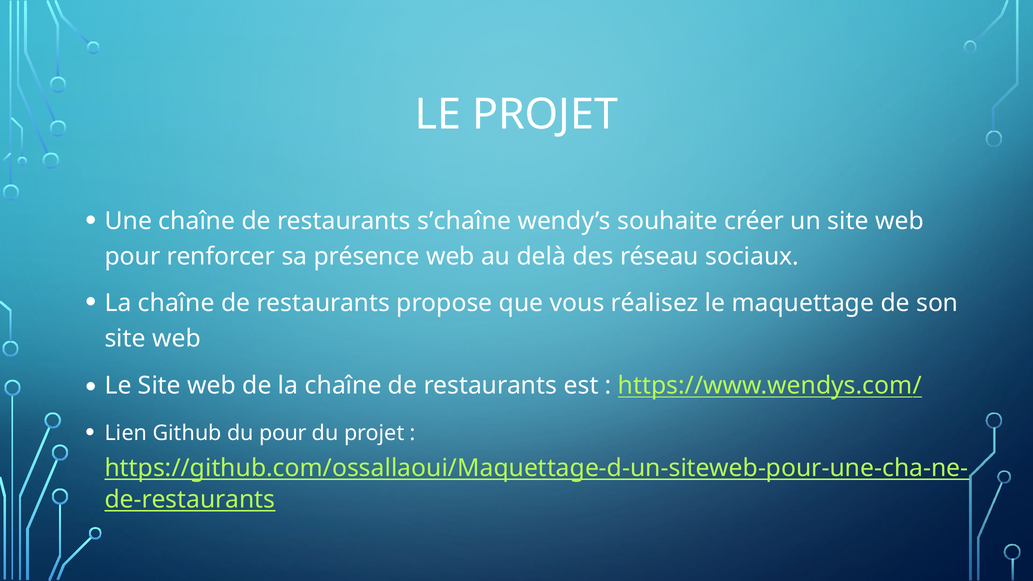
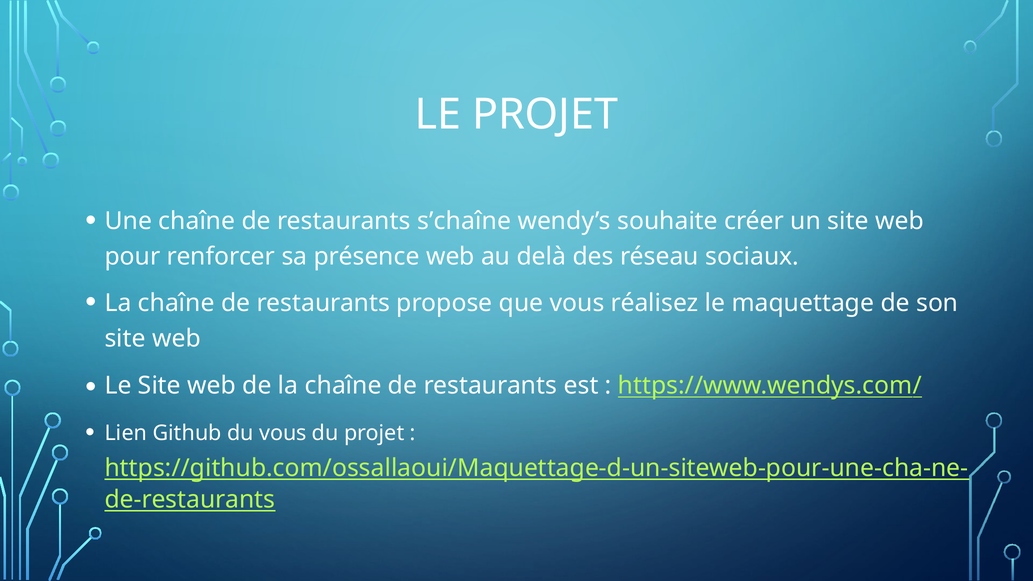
du pour: pour -> vous (283, 433)
